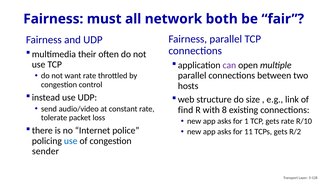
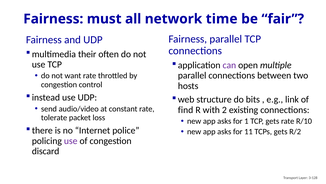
both: both -> time (222, 19)
size: size -> bits (253, 99)
8: 8 -> 2 (224, 109)
use colour: blue -> purple (71, 140)
sender: sender -> discard (46, 151)
